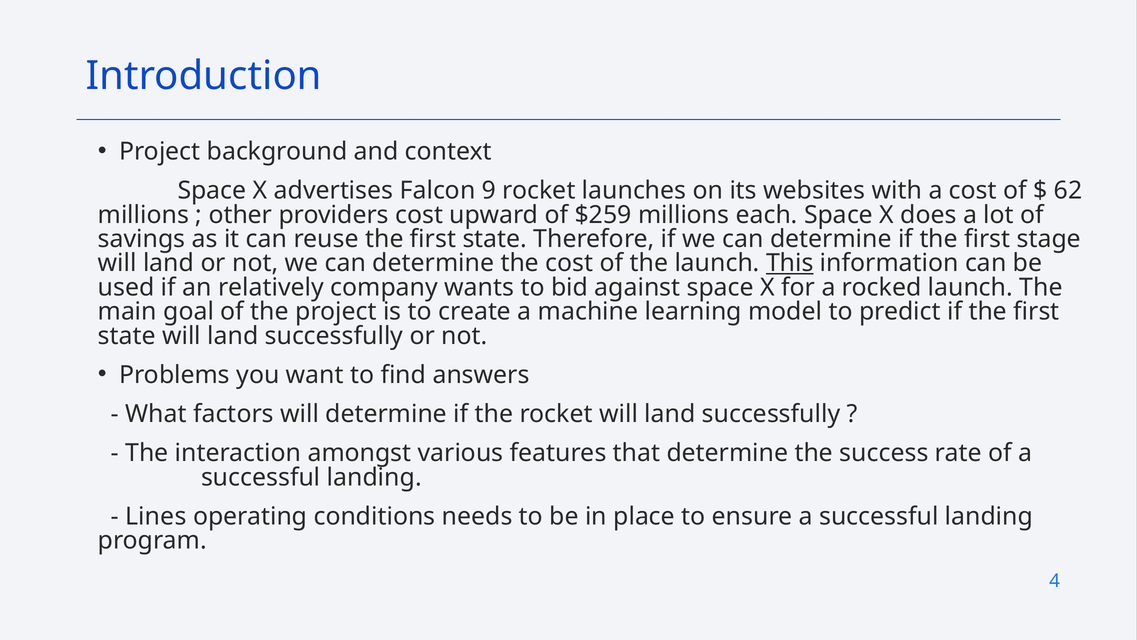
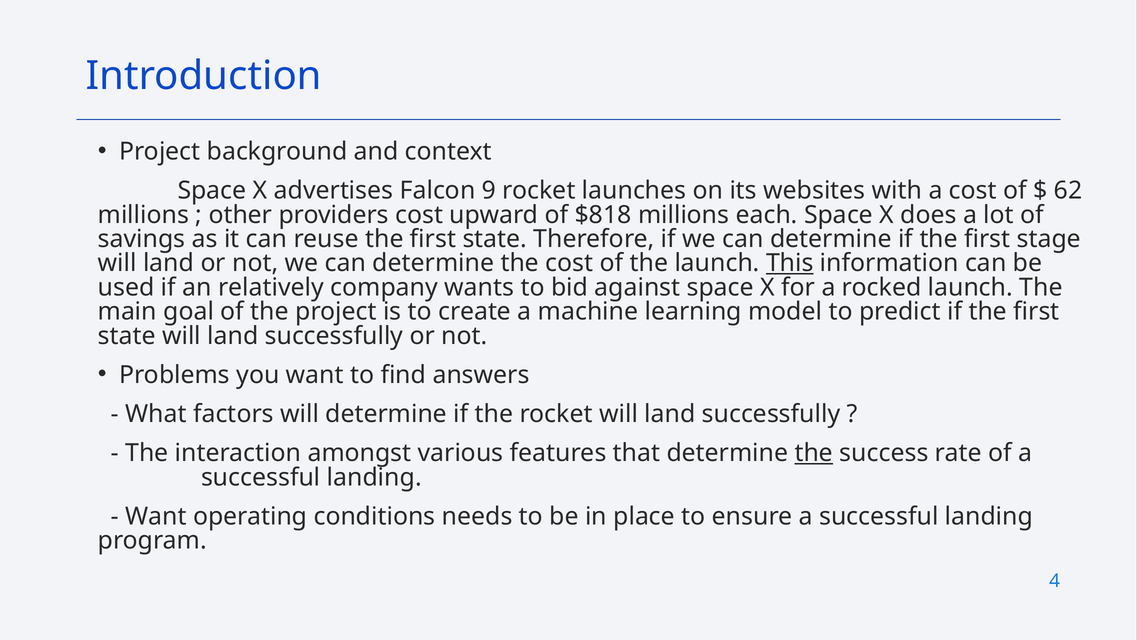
$259: $259 -> $818 (603, 215)
the underline: none -> present (814, 453)
Lines: Lines -> Want (156, 516)
